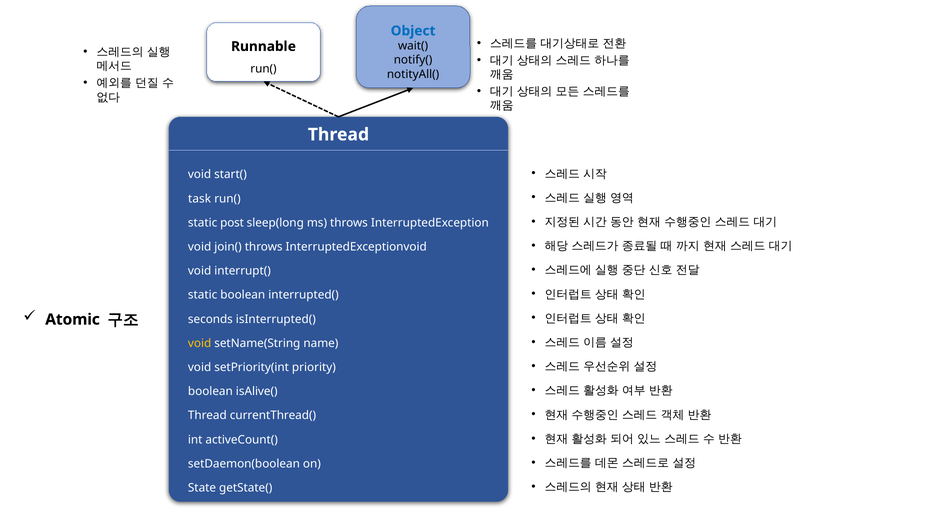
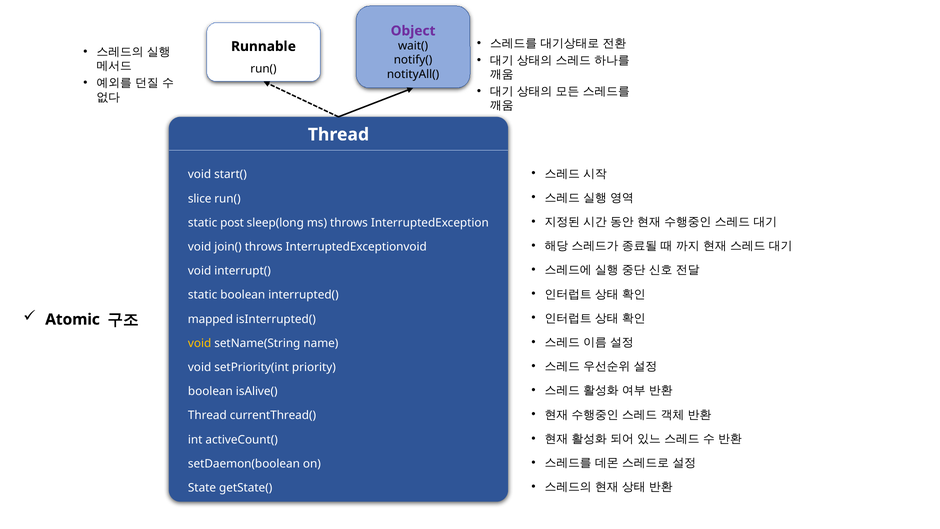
Object colour: blue -> purple (413, 31)
task: task -> slice (200, 199)
seconds: seconds -> mapped (210, 319)
